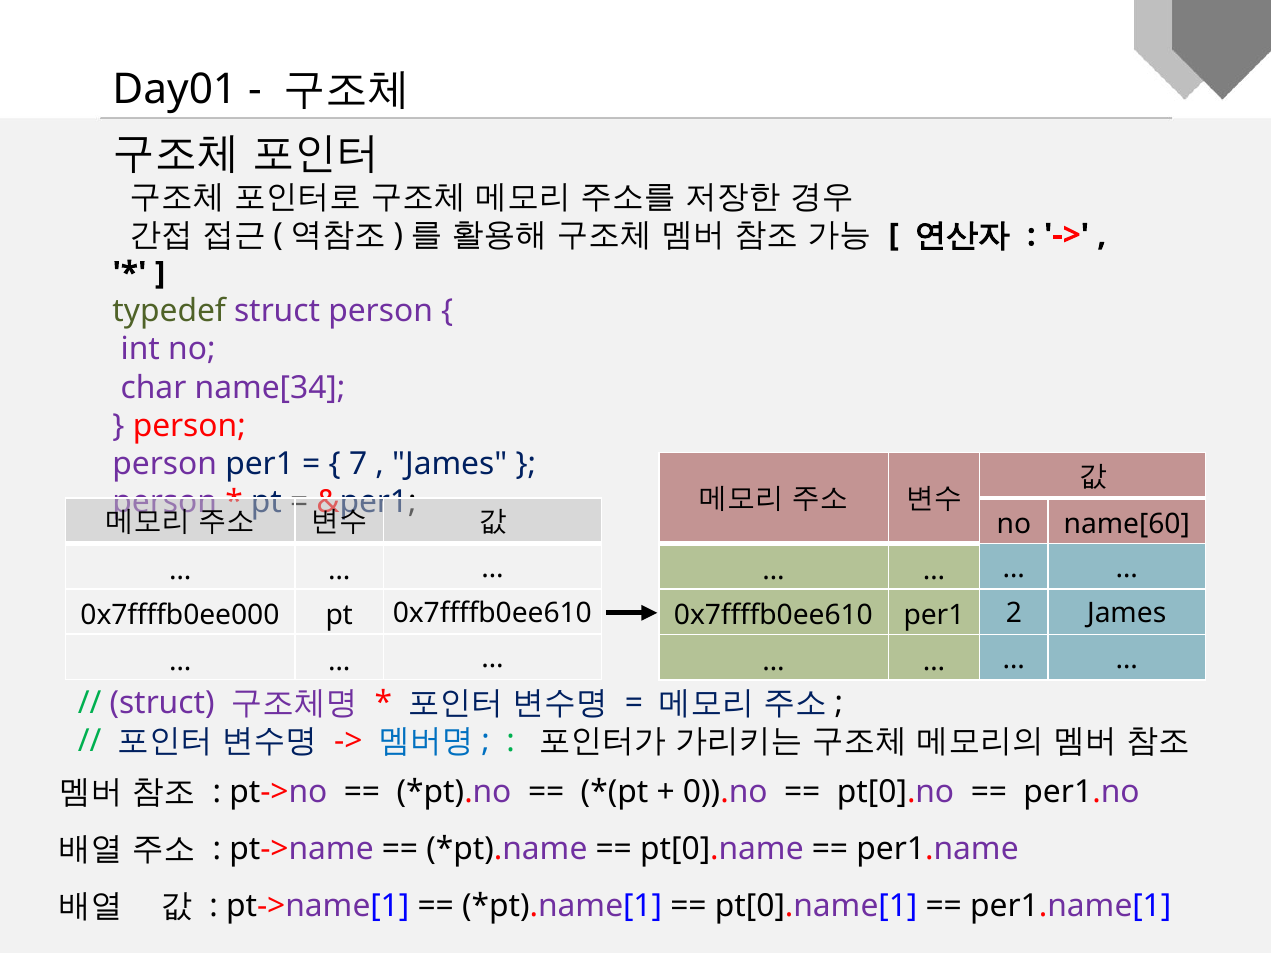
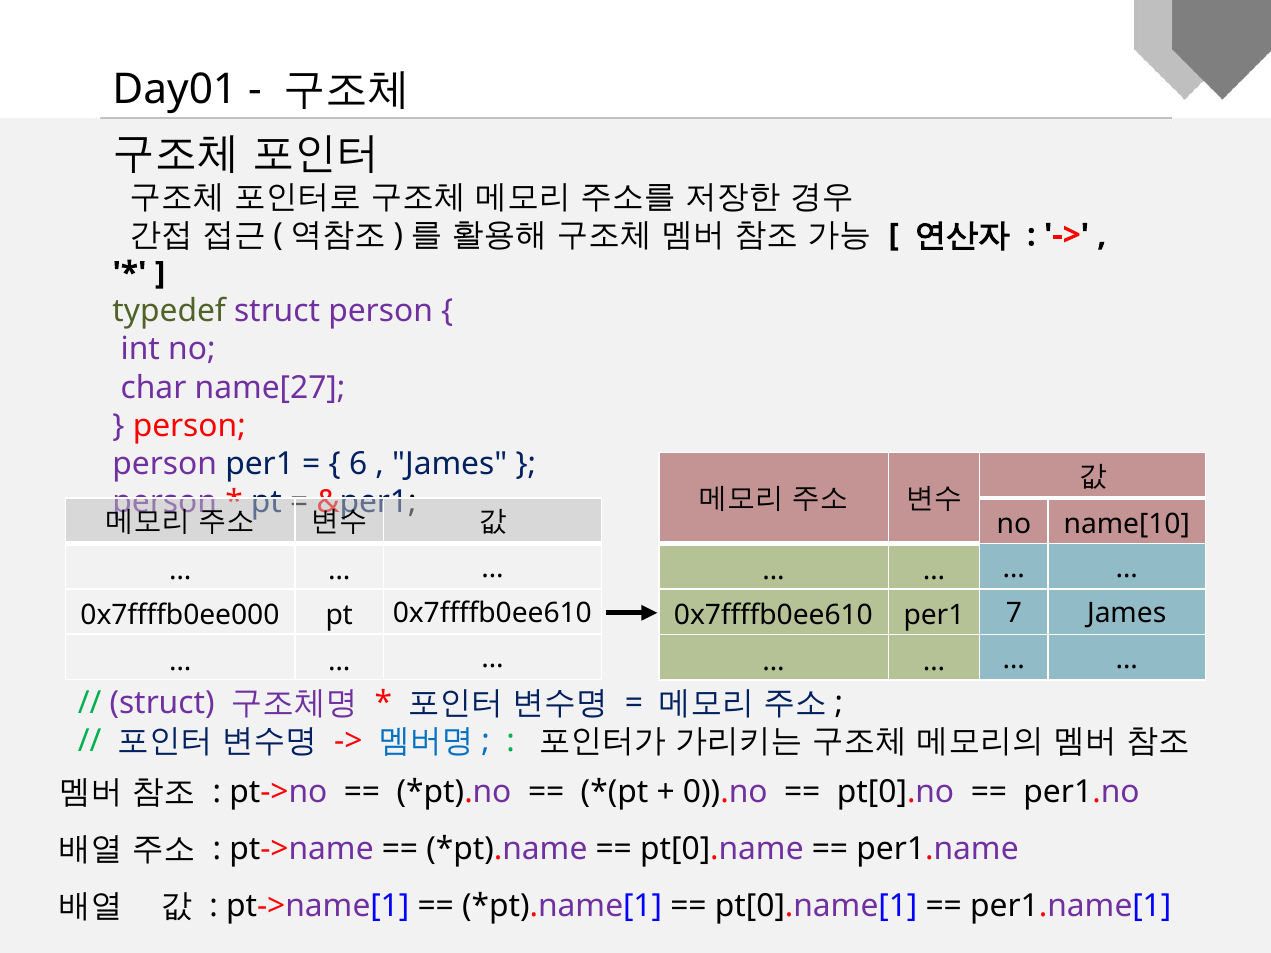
name[34: name[34 -> name[27 (270, 388)
7: 7 -> 6 (358, 464)
name[60: name[60 -> name[10 (1127, 525)
2: 2 -> 7 (1014, 613)
